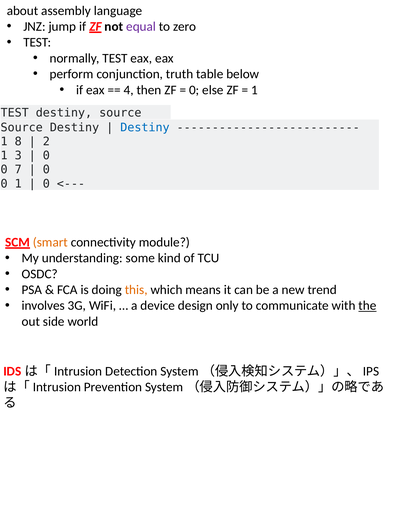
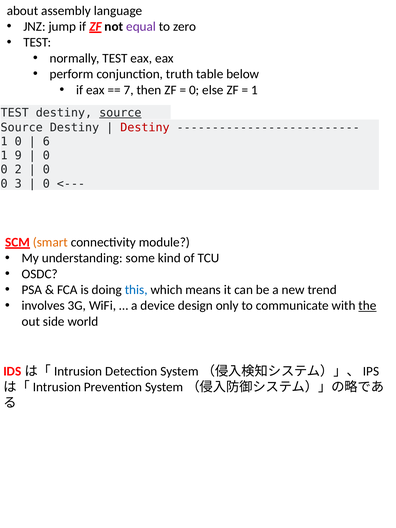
4: 4 -> 7 (129, 90)
source underline: none -> present (120, 113)
Destiny colour: blue -> red (145, 127)
1 8: 8 -> 0 (18, 141)
2: 2 -> 6 (46, 141)
3: 3 -> 9 (18, 156)
7: 7 -> 2 (18, 170)
0 1: 1 -> 3 (18, 184)
this colour: orange -> blue (136, 290)
